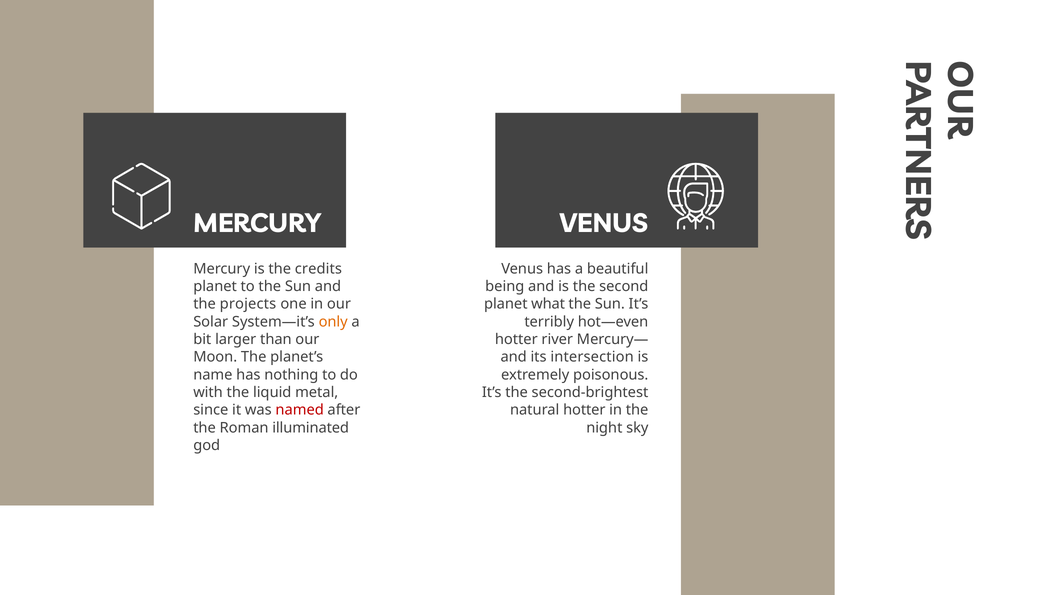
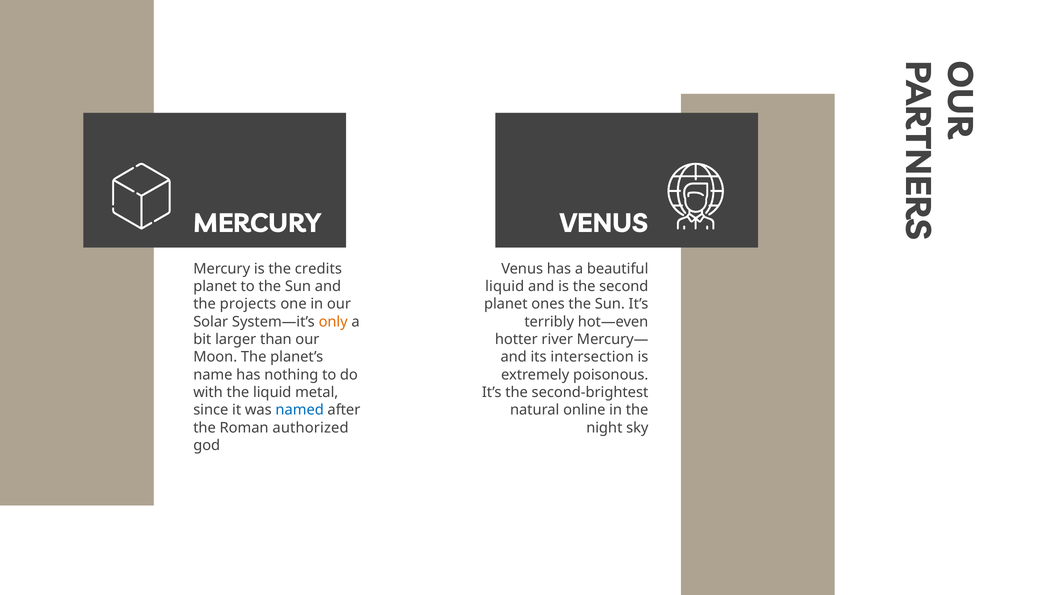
being: being -> liquid (505, 287)
what: what -> ones (548, 304)
named colour: red -> blue (300, 410)
natural hotter: hotter -> online (584, 410)
illuminated: illuminated -> authorized (311, 428)
